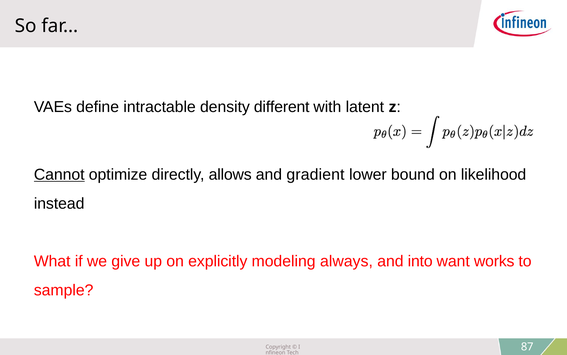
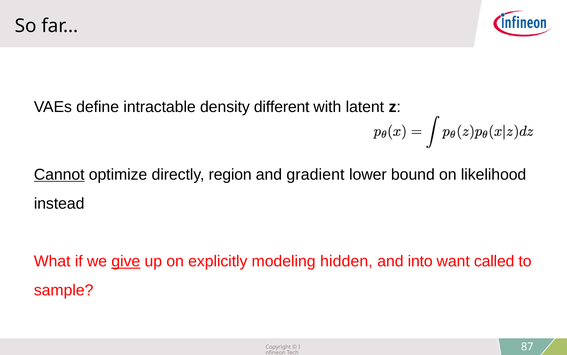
allows: allows -> region (230, 174)
give underline: none -> present (126, 261)
always: always -> hidden (346, 261)
works: works -> called (494, 261)
